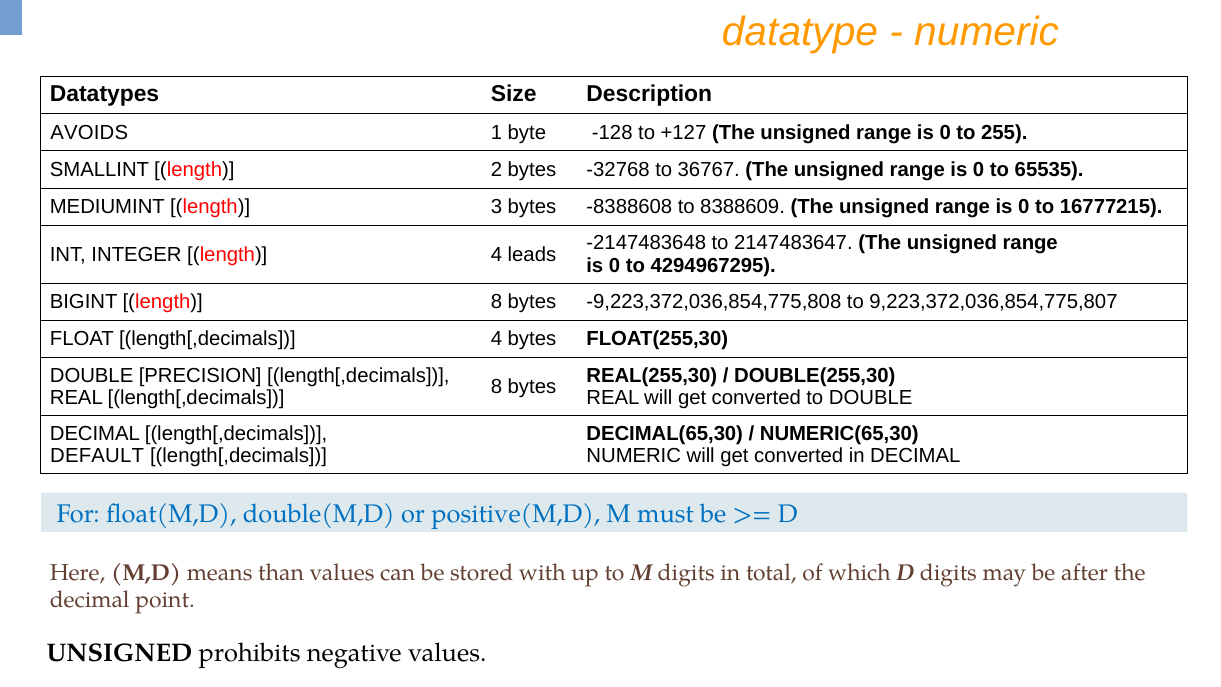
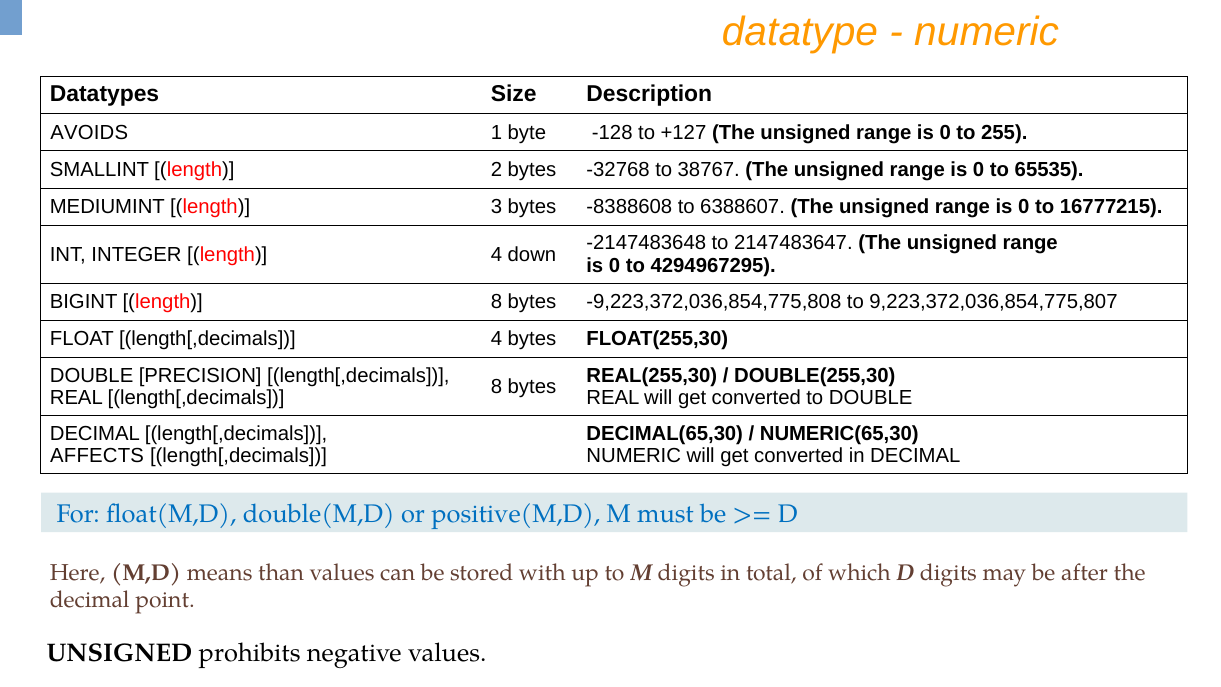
36767: 36767 -> 38767 (709, 170)
8388609: 8388609 -> 6388607 (743, 207)
leads: leads -> down (532, 254)
DEFAULT: DEFAULT -> AFFECTS (97, 456)
